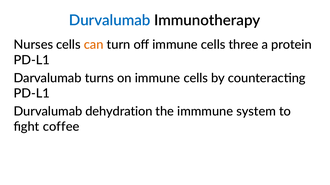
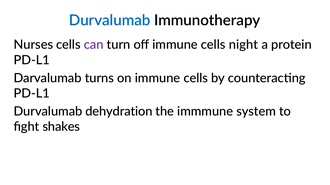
can colour: orange -> purple (94, 45)
three: three -> night (243, 45)
coffee: coffee -> shakes (61, 127)
